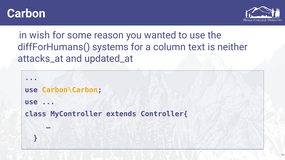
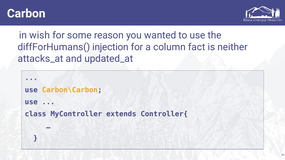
systems: systems -> injection (110, 47)
text: text -> fact (197, 47)
